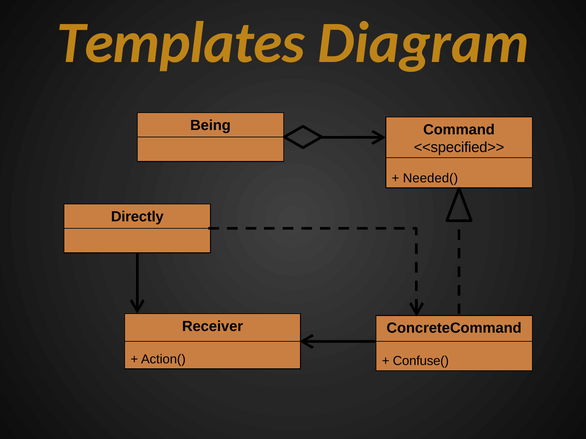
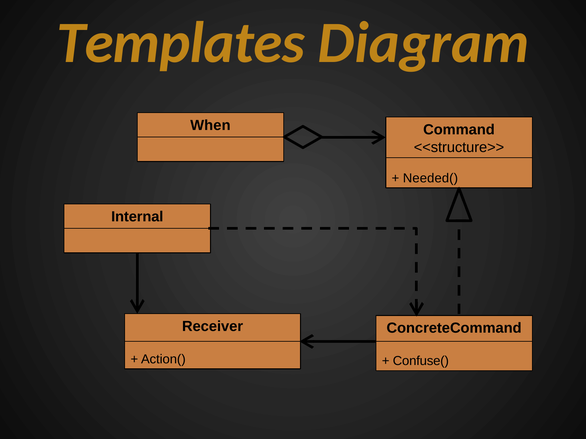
Being: Being -> When (210, 126)
<<specified>>: <<specified>> -> <<structure>> (459, 148)
Directly: Directly -> Internal (137, 217)
